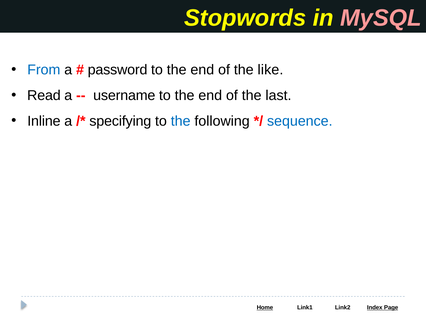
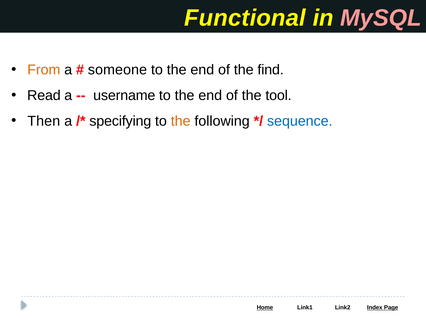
Stopwords: Stopwords -> Functional (245, 18)
From colour: blue -> orange (44, 70)
password: password -> someone (117, 70)
like: like -> find (271, 70)
last: last -> tool (279, 95)
Inline: Inline -> Then (44, 121)
the colour: blue -> orange (181, 121)
